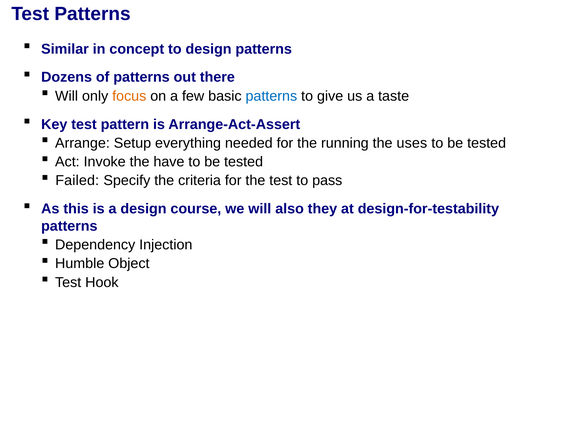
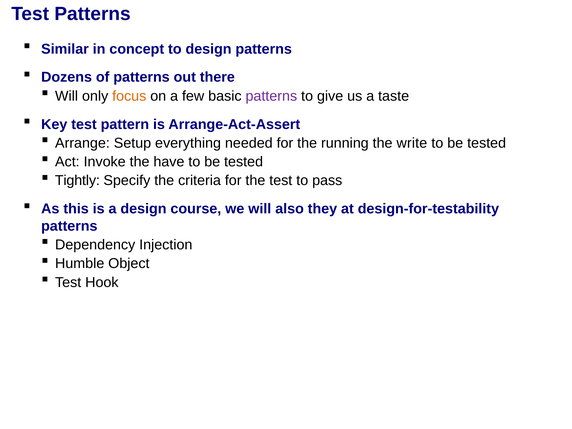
patterns colour: blue -> purple (271, 96)
uses: uses -> write (412, 143)
Failed: Failed -> Tightly (77, 181)
